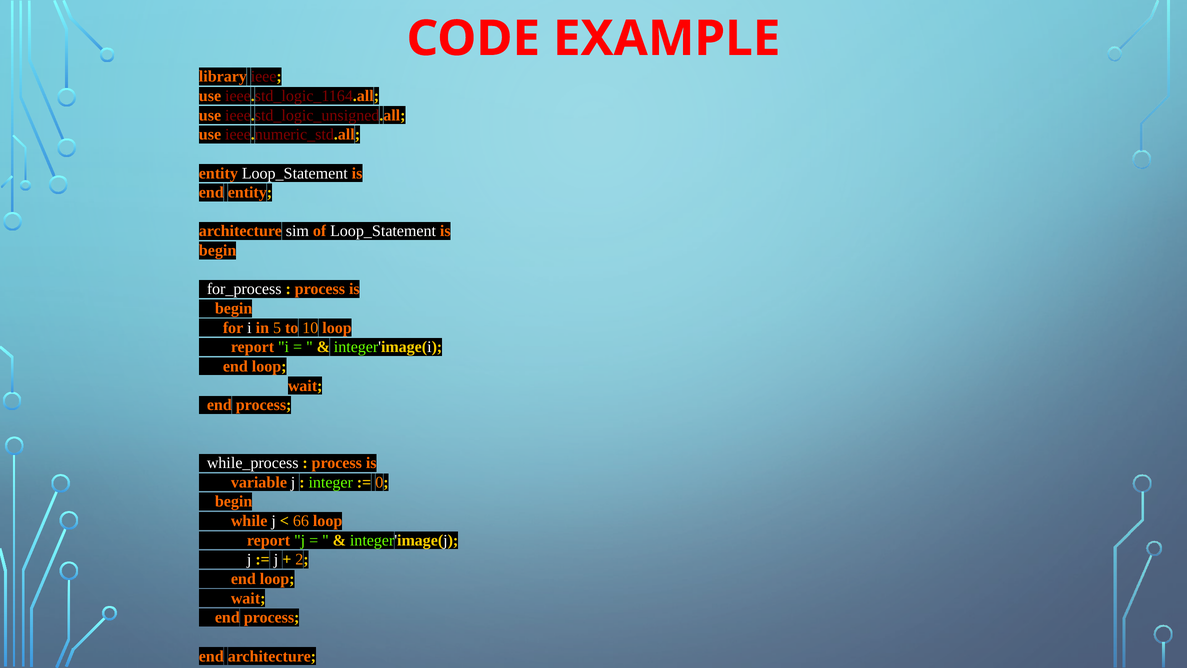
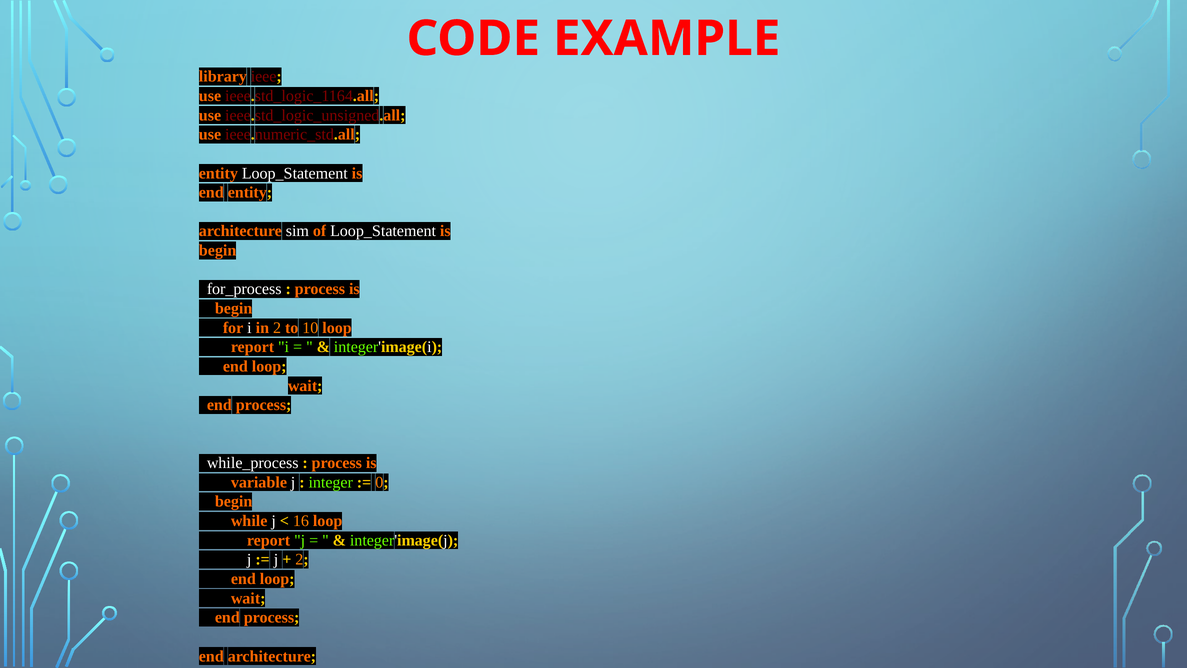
in 5: 5 -> 2 (277, 328)
66: 66 -> 16 (301, 521)
